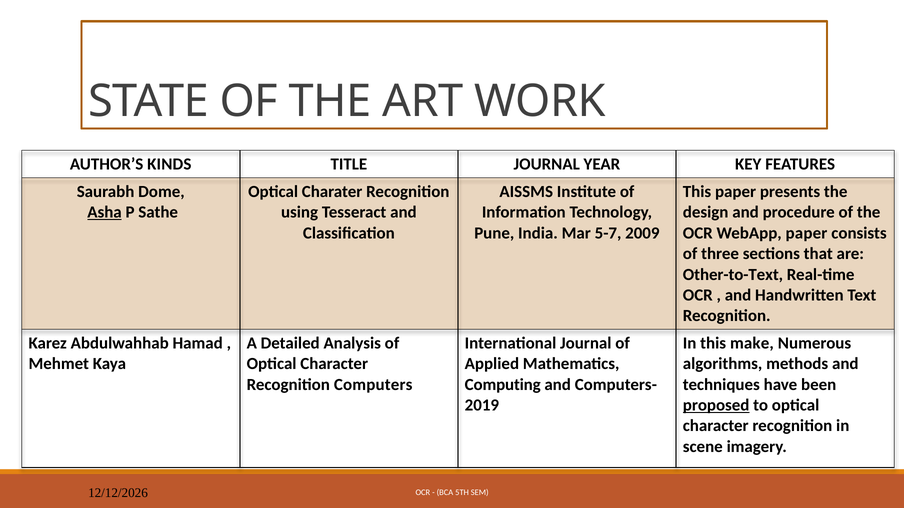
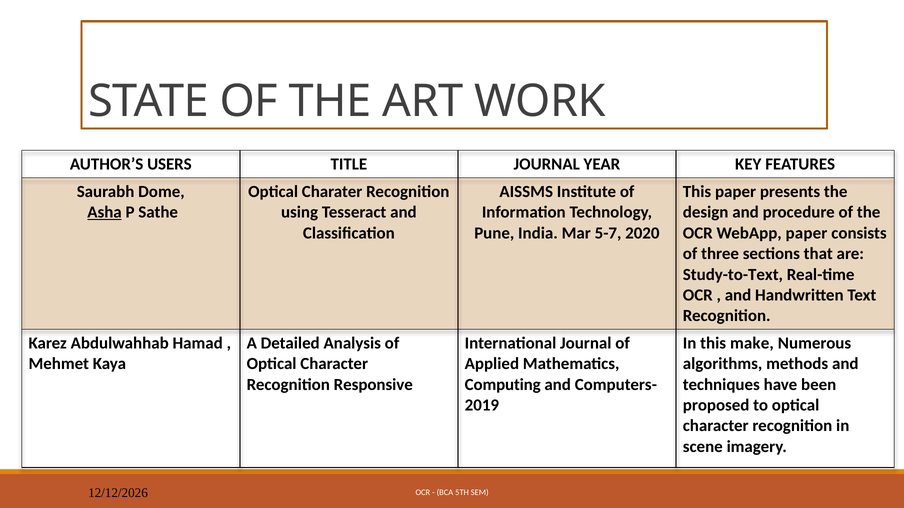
KINDS: KINDS -> USERS (169, 164)
2009: 2009 -> 2020 (642, 233)
Other-to-Text: Other-to-Text -> Study-to-Text (733, 275)
Computers: Computers -> Responsive (373, 385)
proposed underline: present -> none (716, 406)
